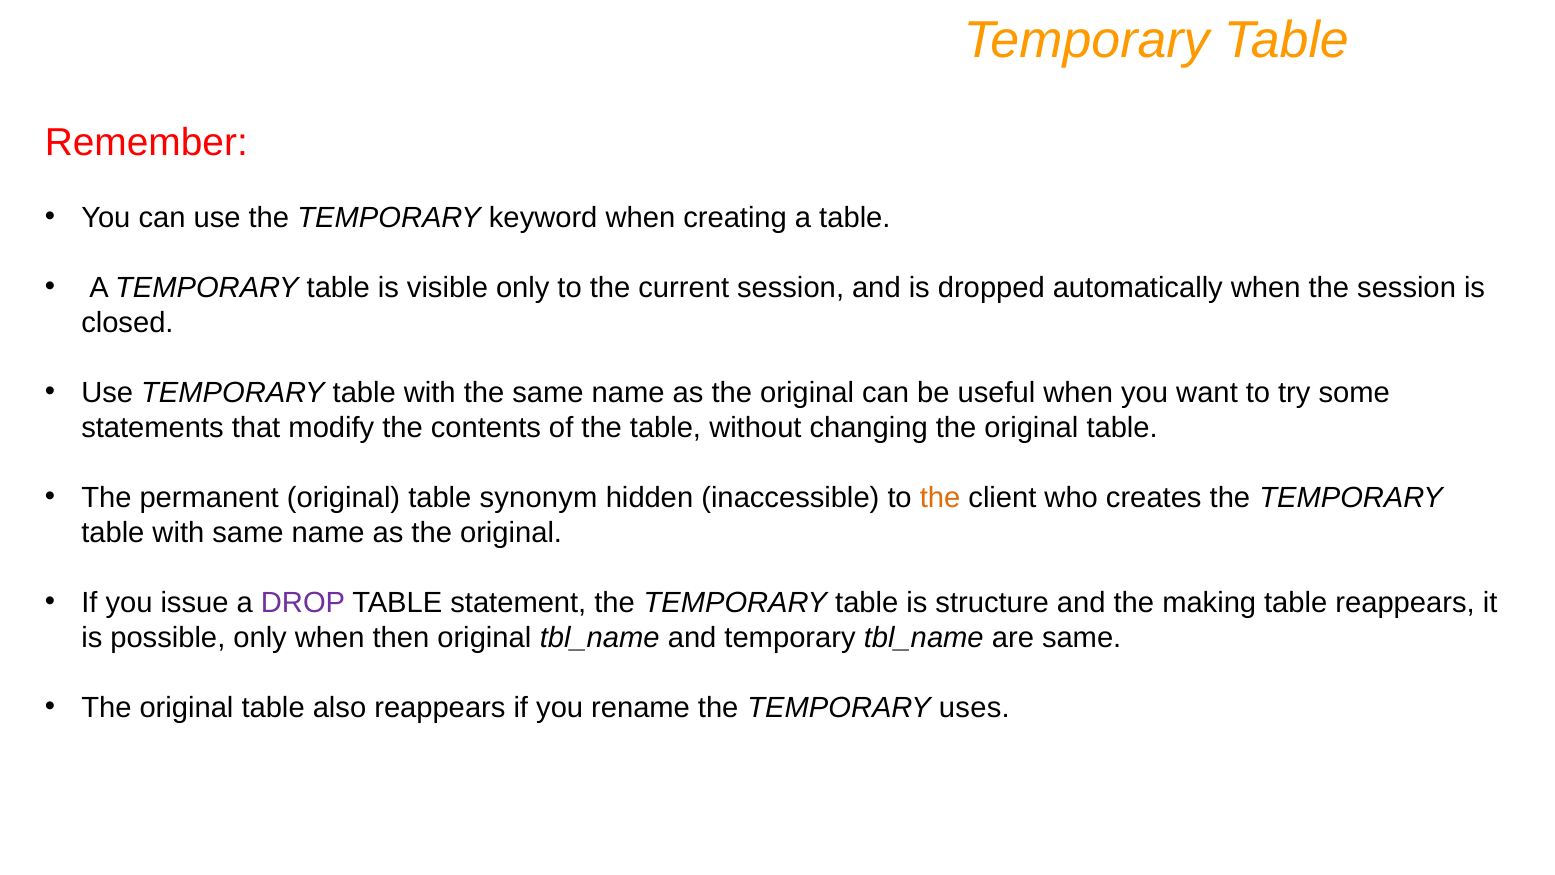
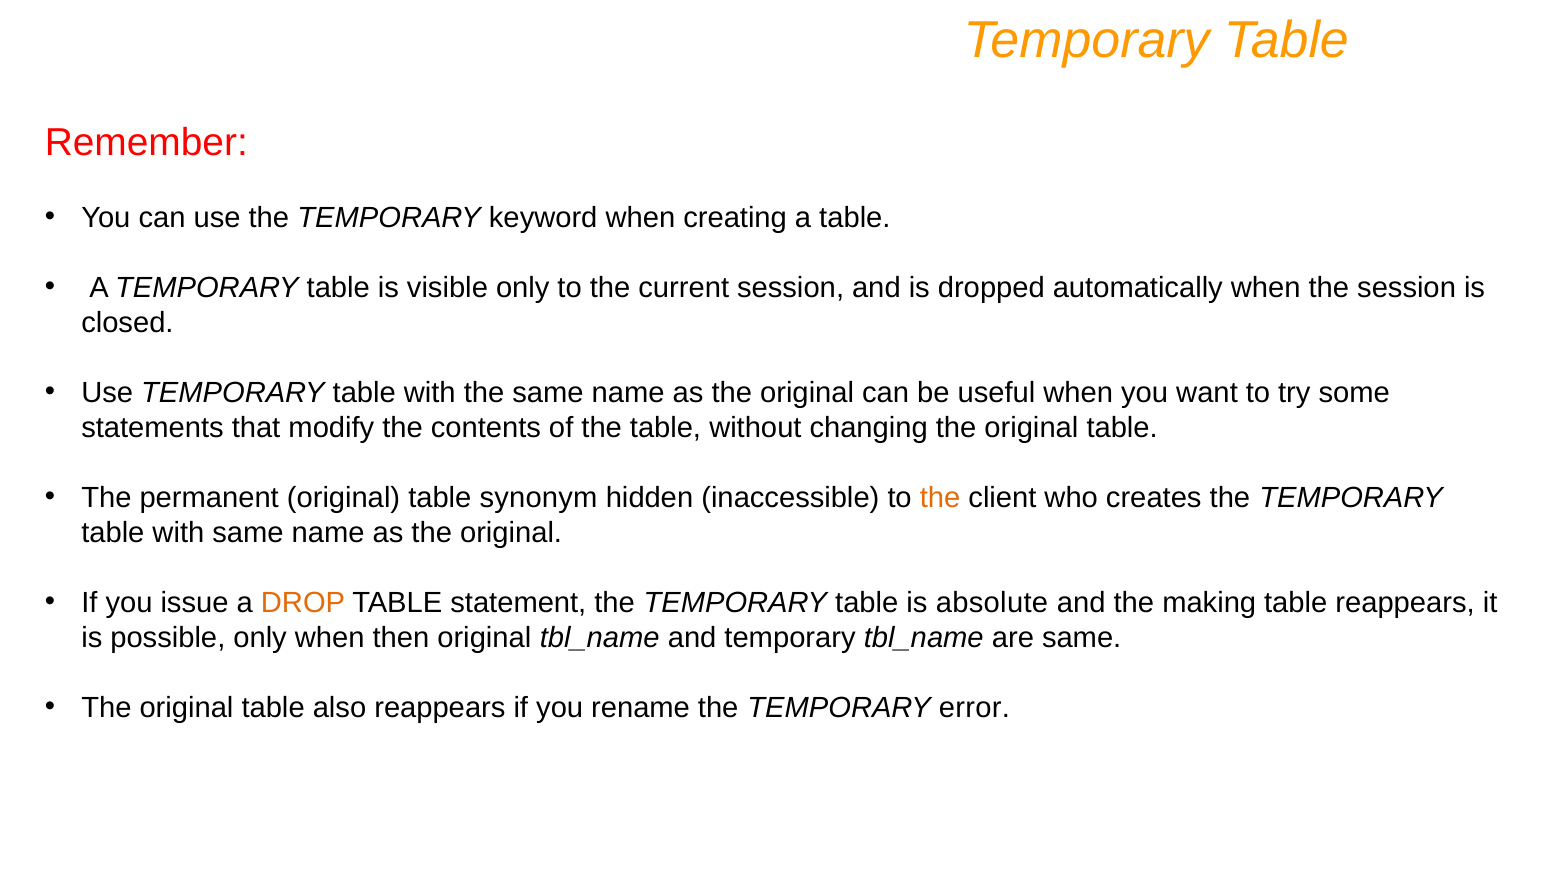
DROP colour: purple -> orange (303, 603)
structure: structure -> absolute (992, 603)
uses: uses -> error (974, 708)
